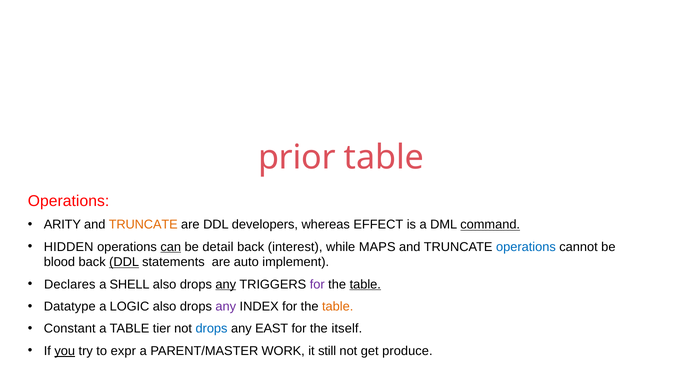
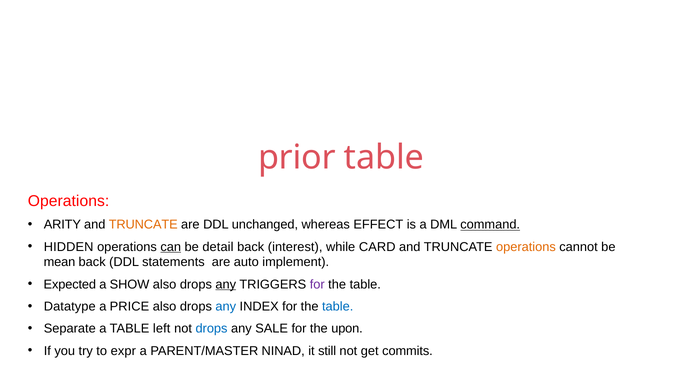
developers: developers -> unchanged (265, 225)
MAPS: MAPS -> CARD (377, 247)
operations colour: blue -> orange (526, 247)
blood: blood -> mean (60, 262)
DDL underline: present -> none (124, 262)
Declares: Declares -> Expected (70, 284)
SHELL: SHELL -> SHOW (130, 284)
table underline: present -> none (365, 284)
LOGIC: LOGIC -> PRICE (129, 307)
any colour: purple -> blue (226, 307)
table colour: orange -> blue (338, 307)
Constant: Constant -> Separate (70, 329)
tier: tier -> left (162, 329)
EAST: EAST -> SALE (272, 329)
itself: itself -> upon (347, 329)
you underline: present -> none (65, 351)
WORK: WORK -> NINAD (283, 351)
produce: produce -> commits (407, 351)
